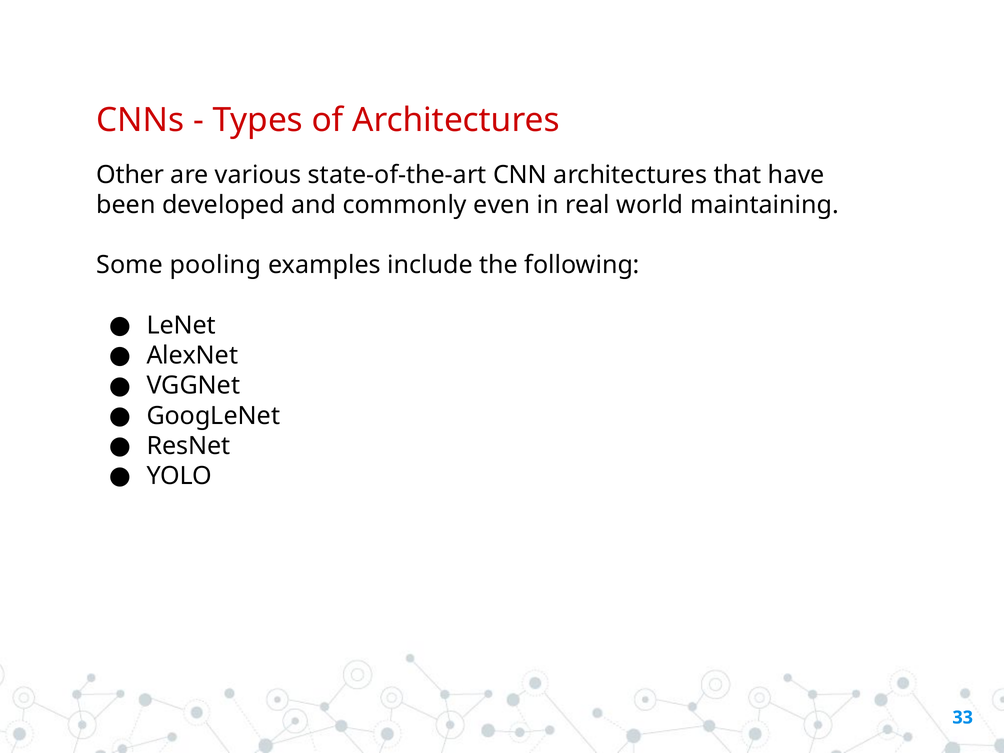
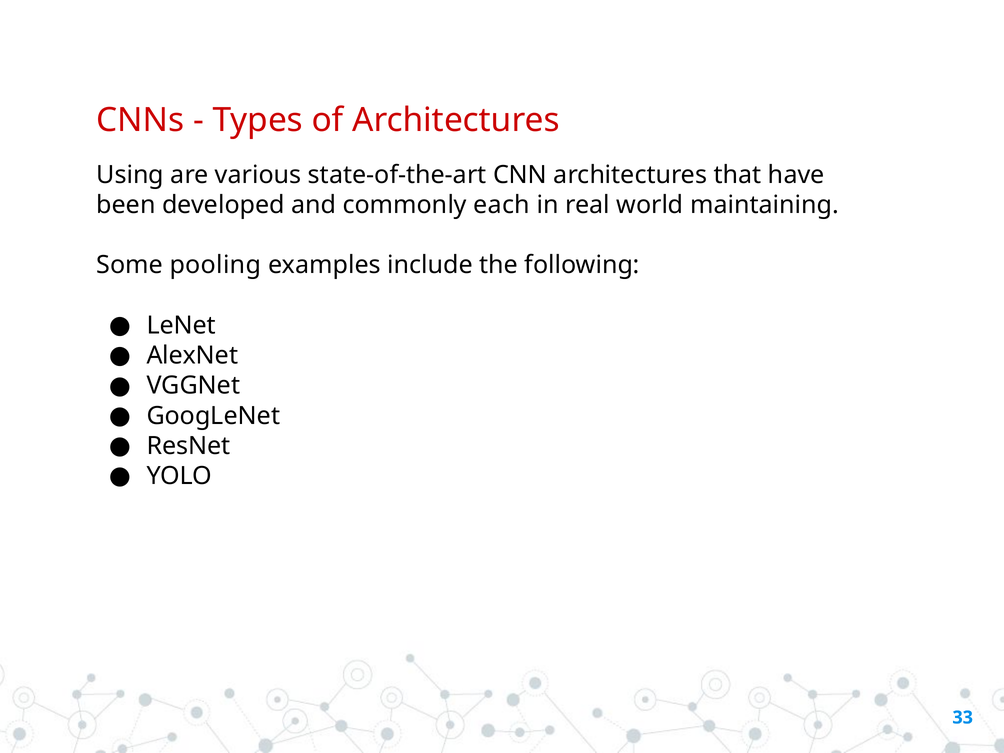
Other: Other -> Using (130, 175)
even: even -> each (502, 205)
